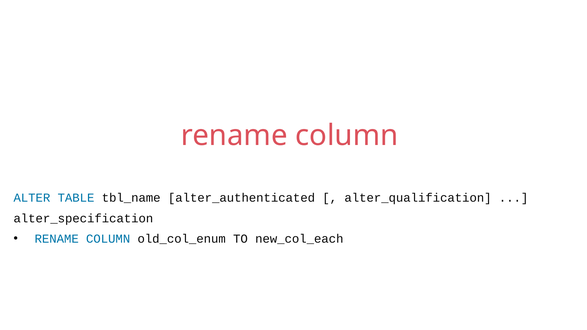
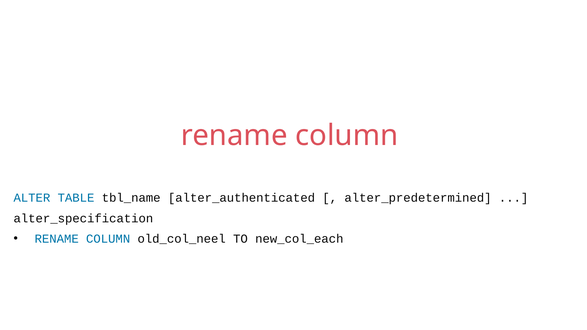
alter_qualification: alter_qualification -> alter_predetermined (418, 198)
old_col_enum: old_col_enum -> old_col_neel (182, 239)
